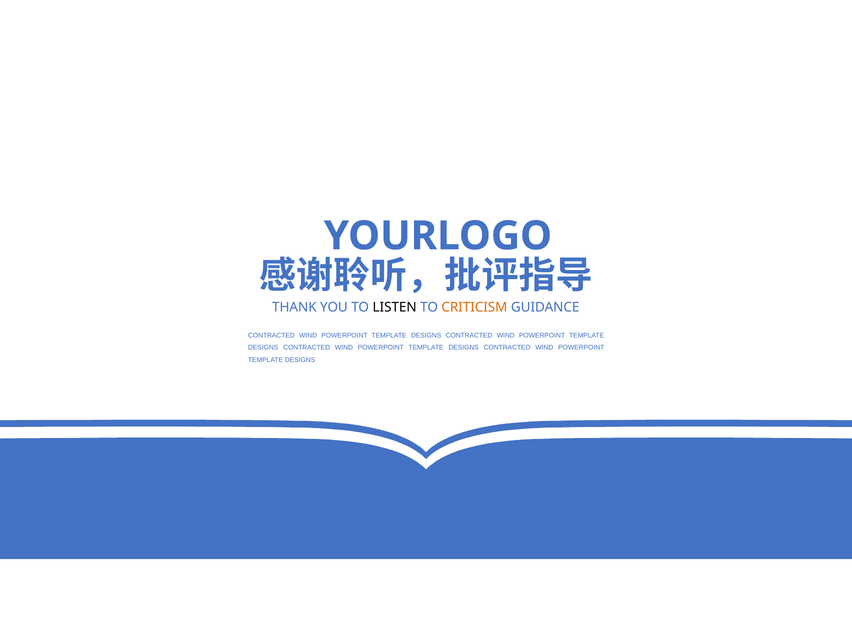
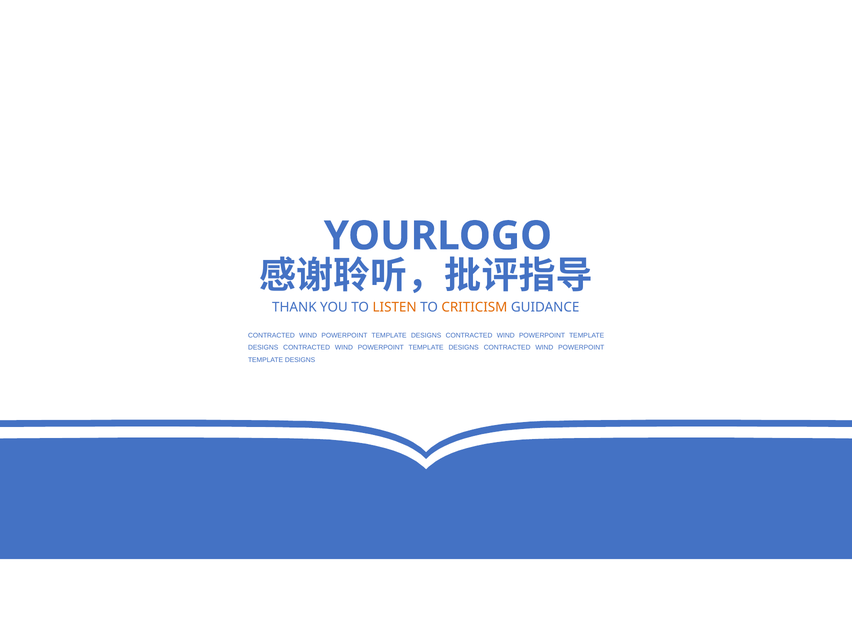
LISTEN colour: black -> orange (395, 307)
